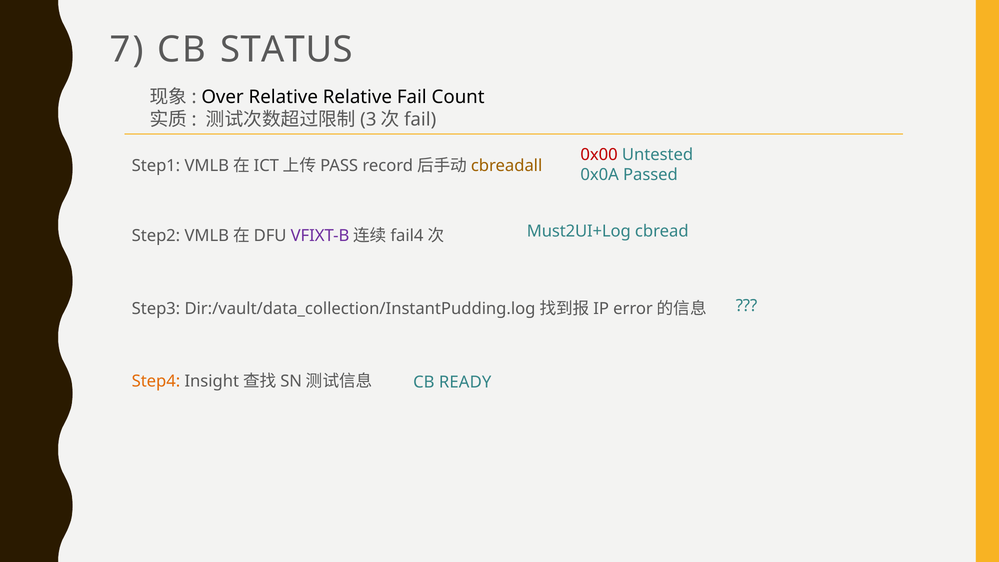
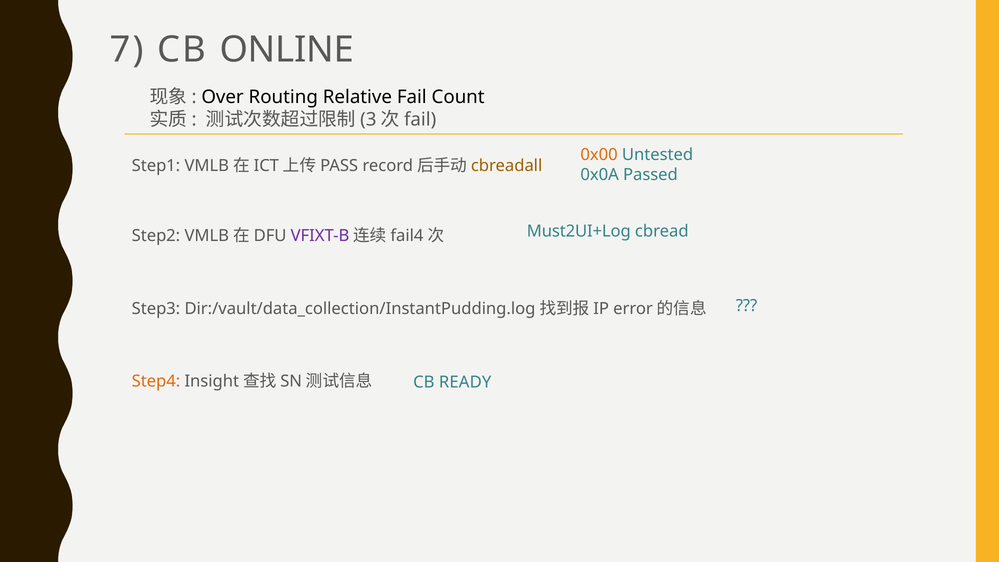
STATUS: STATUS -> ONLINE (287, 50)
Over Relative: Relative -> Routing (283, 97)
0x00 colour: red -> orange (599, 155)
